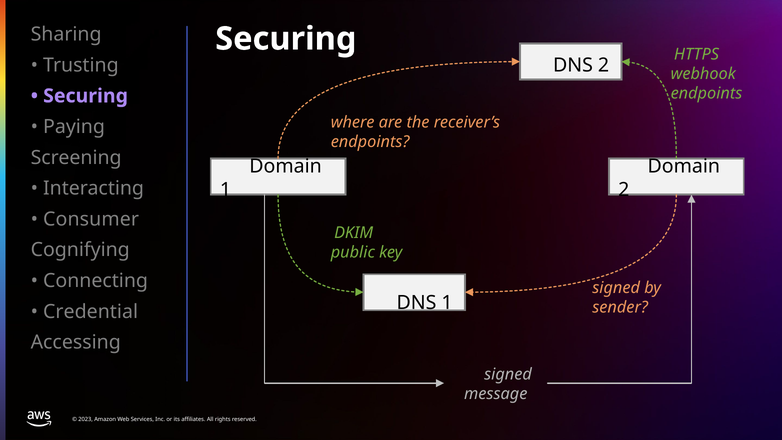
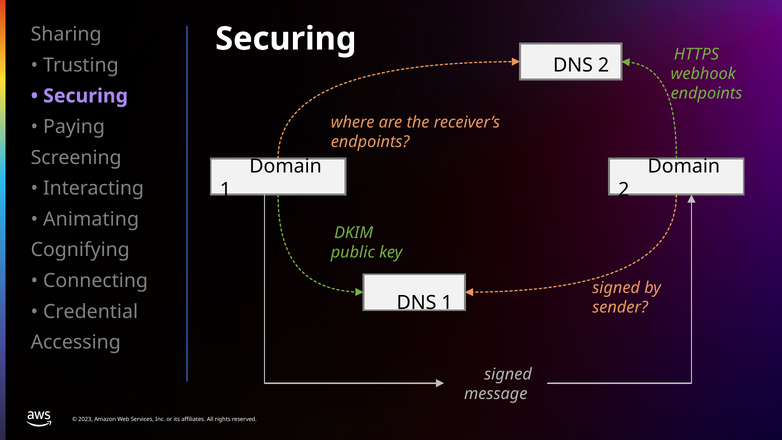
Consumer: Consumer -> Animating (91, 219)
